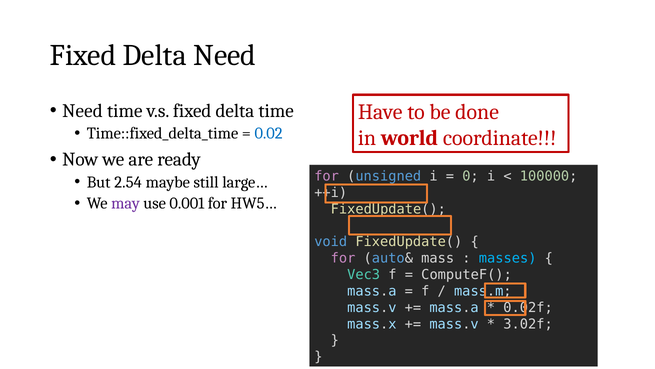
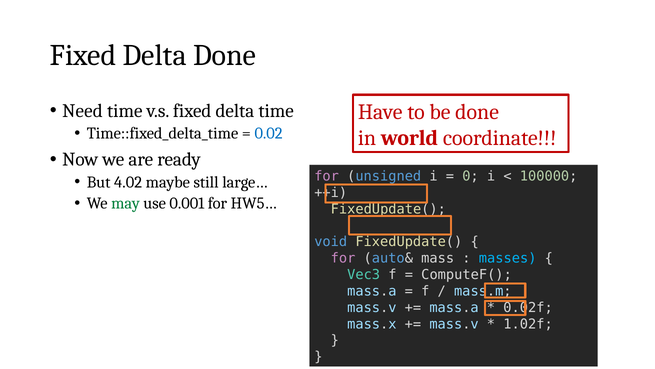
Delta Need: Need -> Done (225, 55)
2.54: 2.54 -> 4.02 (128, 182)
may colour: purple -> green (126, 203)
3.02f: 3.02f -> 1.02f (528, 324)
